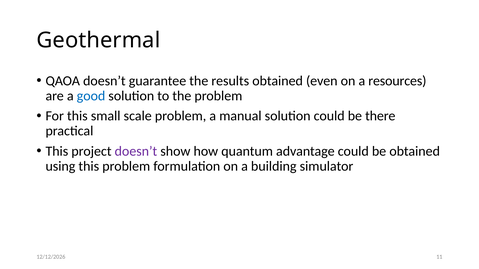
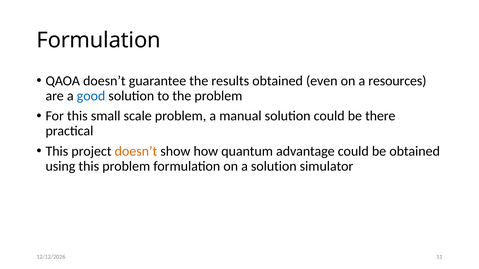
Geothermal: Geothermal -> Formulation (99, 40)
doesn’t colour: purple -> orange (136, 151)
a building: building -> solution (274, 166)
